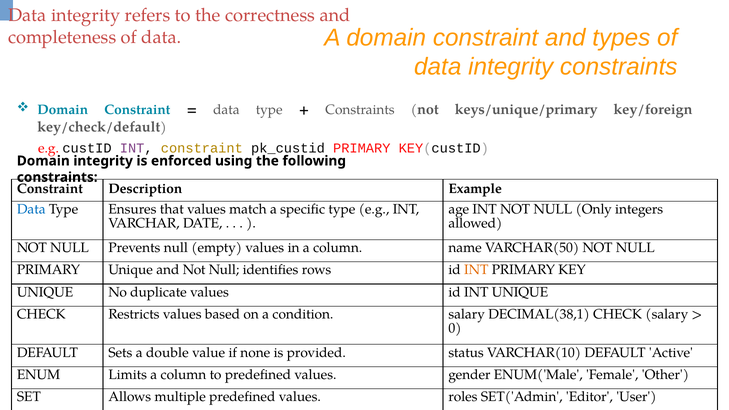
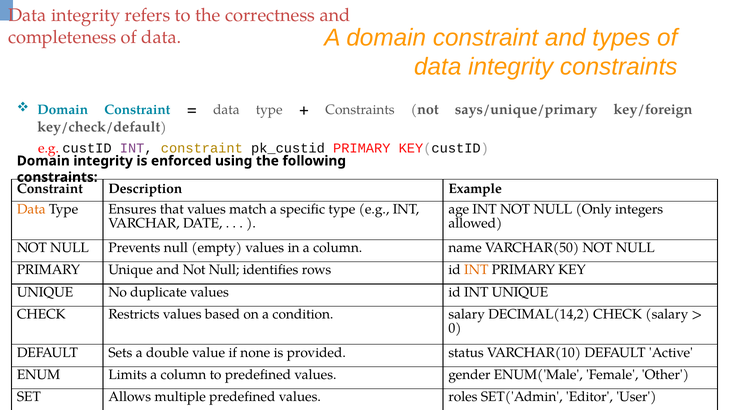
keys/unique/primary: keys/unique/primary -> says/unique/primary (526, 110)
Data colour: blue -> orange (31, 210)
DECIMAL(38,1: DECIMAL(38,1 -> DECIMAL(14,2 (539, 314)
